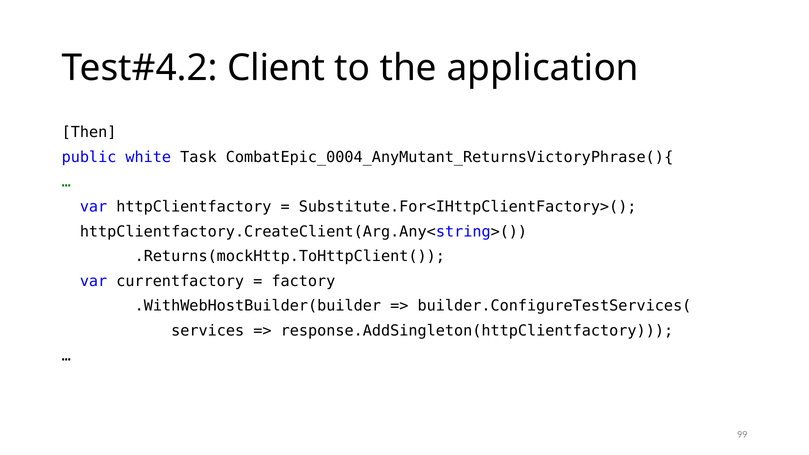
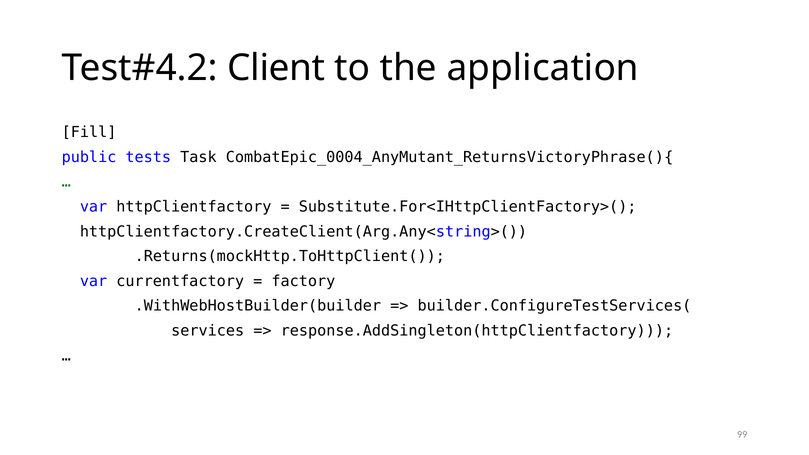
Then: Then -> Fill (89, 132)
white: white -> tests (148, 157)
